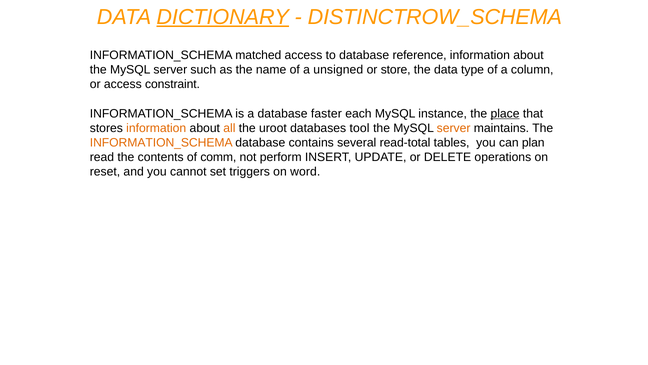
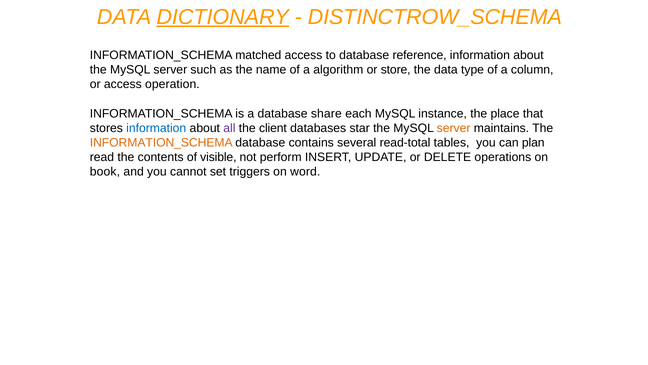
unsigned: unsigned -> algorithm (338, 70)
constraint: constraint -> operation (172, 84)
faster: faster -> share (326, 113)
place underline: present -> none (505, 113)
information colour: orange -> blue (156, 128)
all colour: orange -> purple (229, 128)
uroot: uroot -> client (273, 128)
tool: tool -> star (360, 128)
comm: comm -> visible (218, 157)
reset: reset -> book (105, 172)
